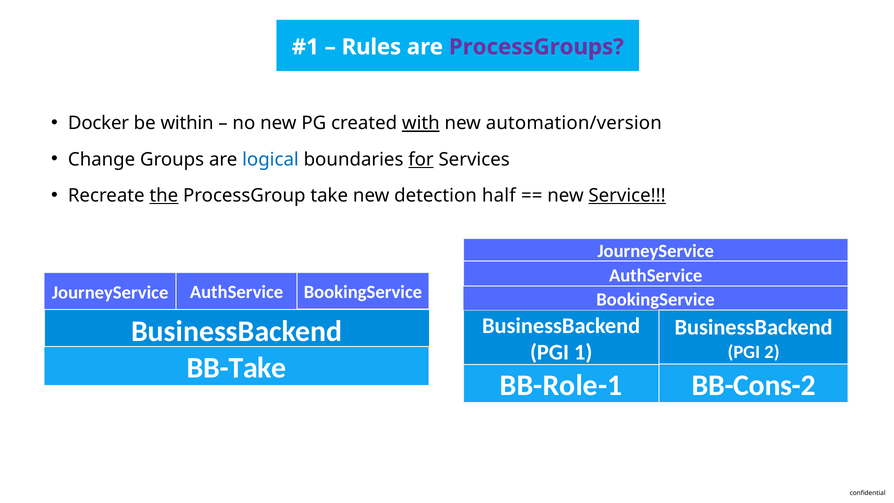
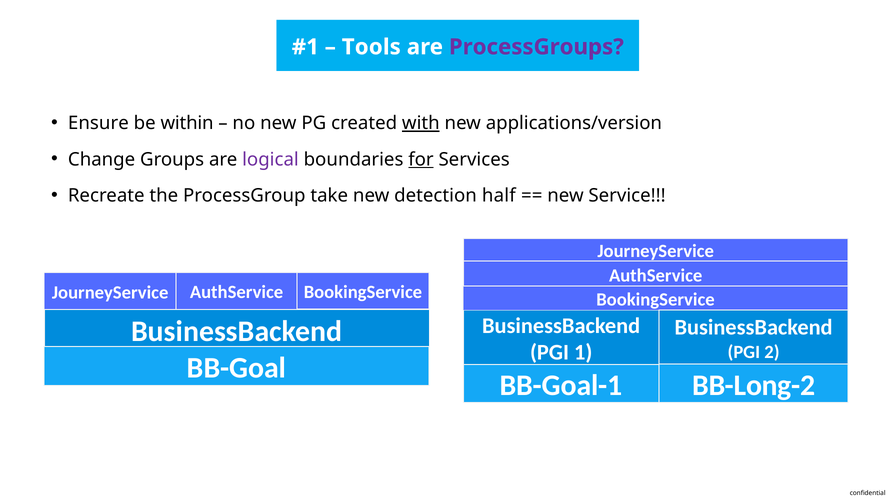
Rules: Rules -> Tools (371, 47)
Docker: Docker -> Ensure (98, 123)
automation/version: automation/version -> applications/version (574, 123)
logical colour: blue -> purple (270, 159)
the underline: present -> none (164, 195)
Service underline: present -> none (627, 195)
BB-Take: BB-Take -> BB-Goal (237, 368)
BB-Cons-2: BB-Cons-2 -> BB-Long-2 (754, 385)
BB-Role-1: BB-Role-1 -> BB-Goal-1 (561, 386)
